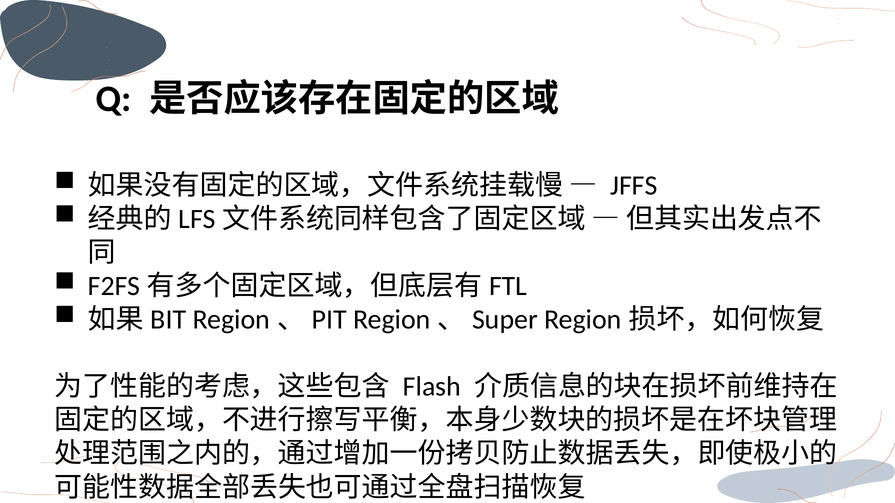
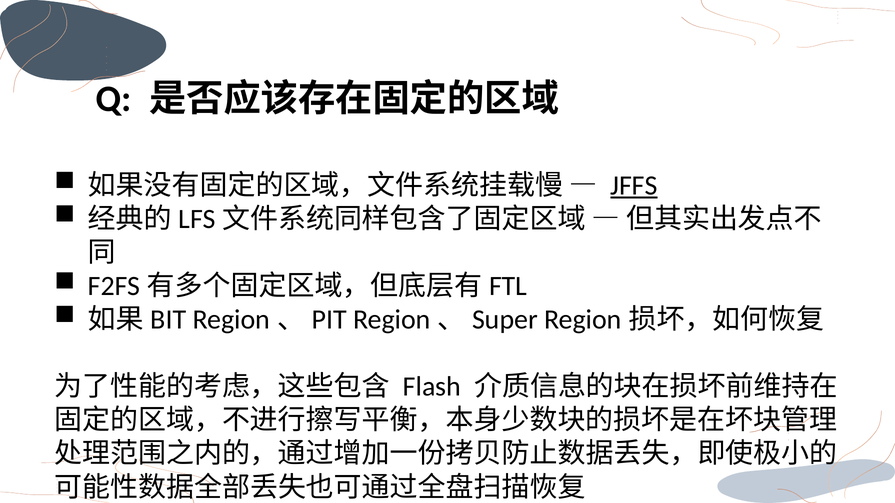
JFFS underline: none -> present (634, 186)
